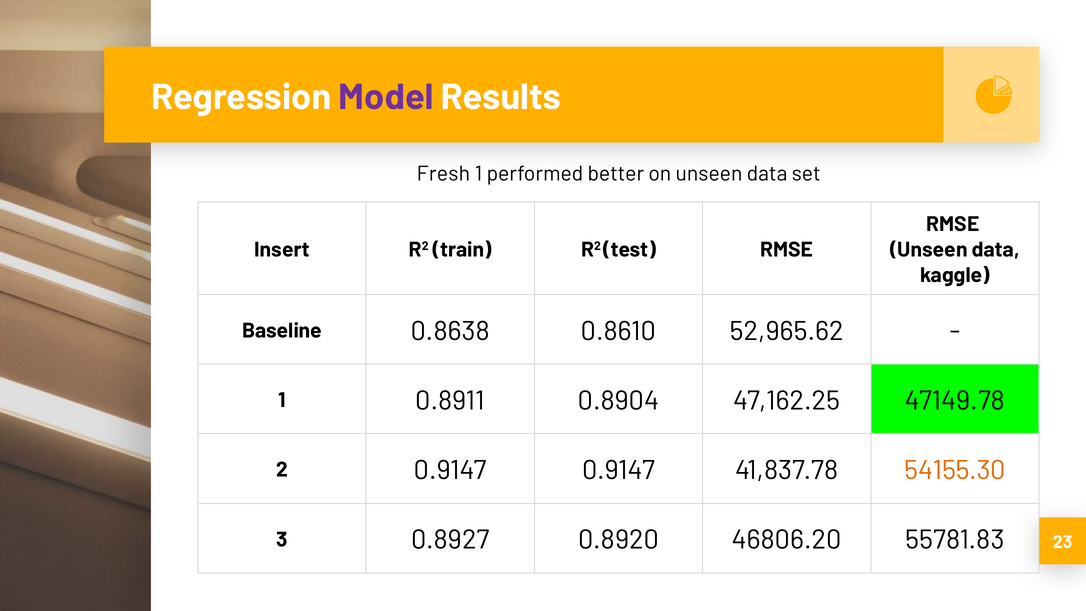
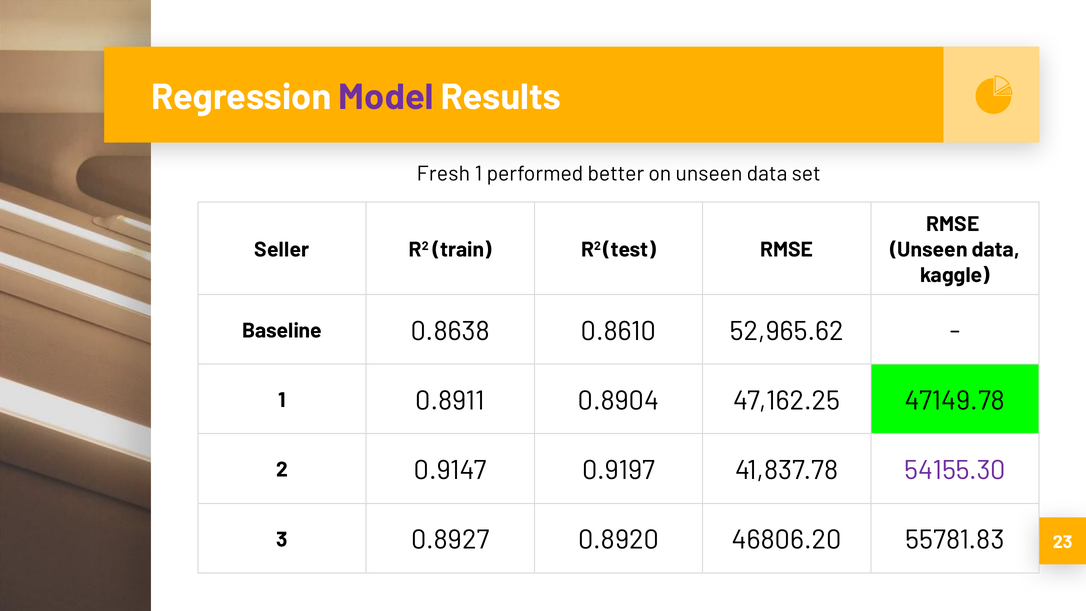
Insert: Insert -> Seller (282, 250)
0.9147 0.9147: 0.9147 -> 0.9197 (619, 470)
54155.30 colour: orange -> purple (955, 470)
